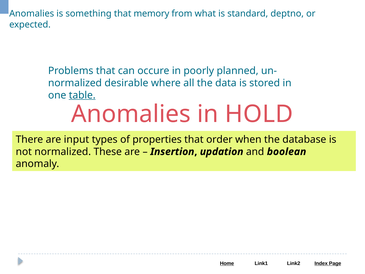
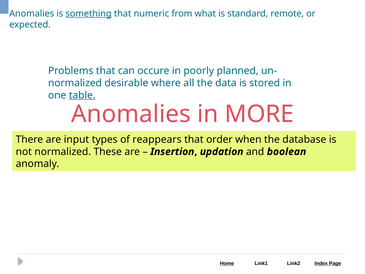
something underline: none -> present (89, 14)
memory: memory -> numeric (151, 14)
deptno: deptno -> remote (287, 14)
HOLD: HOLD -> MORE (259, 114)
properties: properties -> reappears (157, 139)
